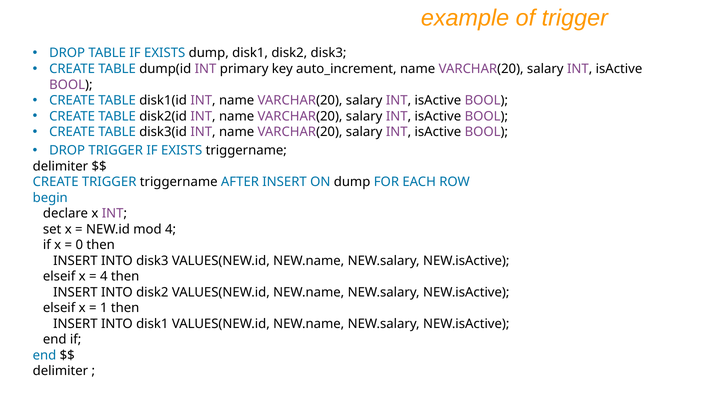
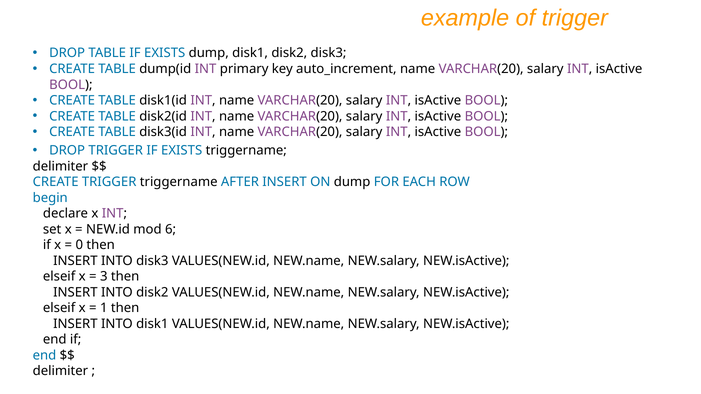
mod 4: 4 -> 6 (171, 229)
4: 4 -> 3 (104, 277)
